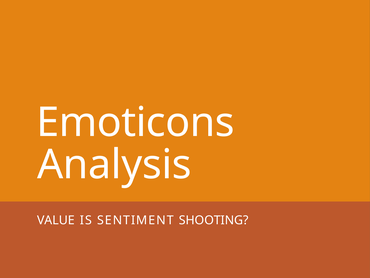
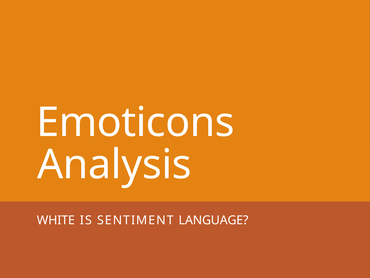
VALUE: VALUE -> WHITE (56, 220)
SHOOTING: SHOOTING -> LANGUAGE (214, 220)
